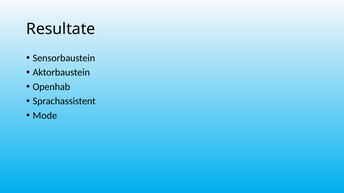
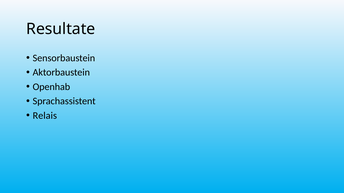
Mode: Mode -> Relais (45, 116)
